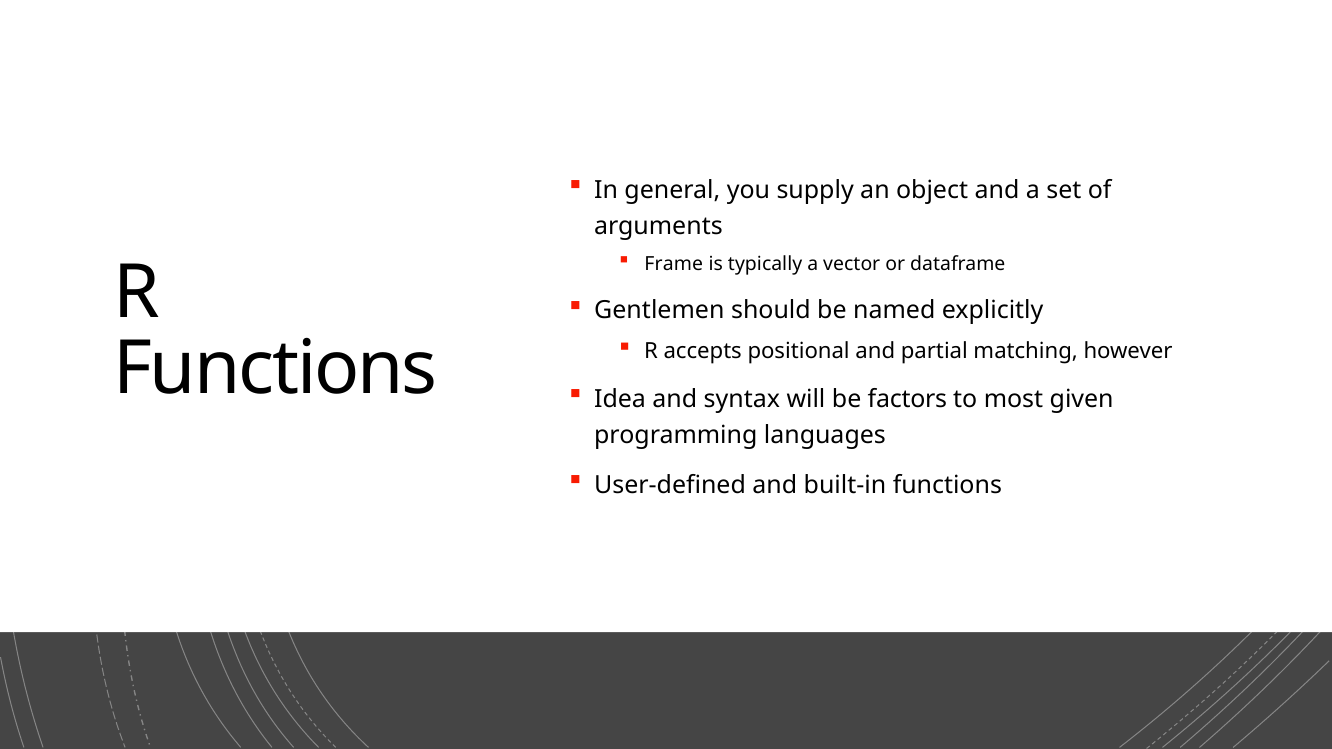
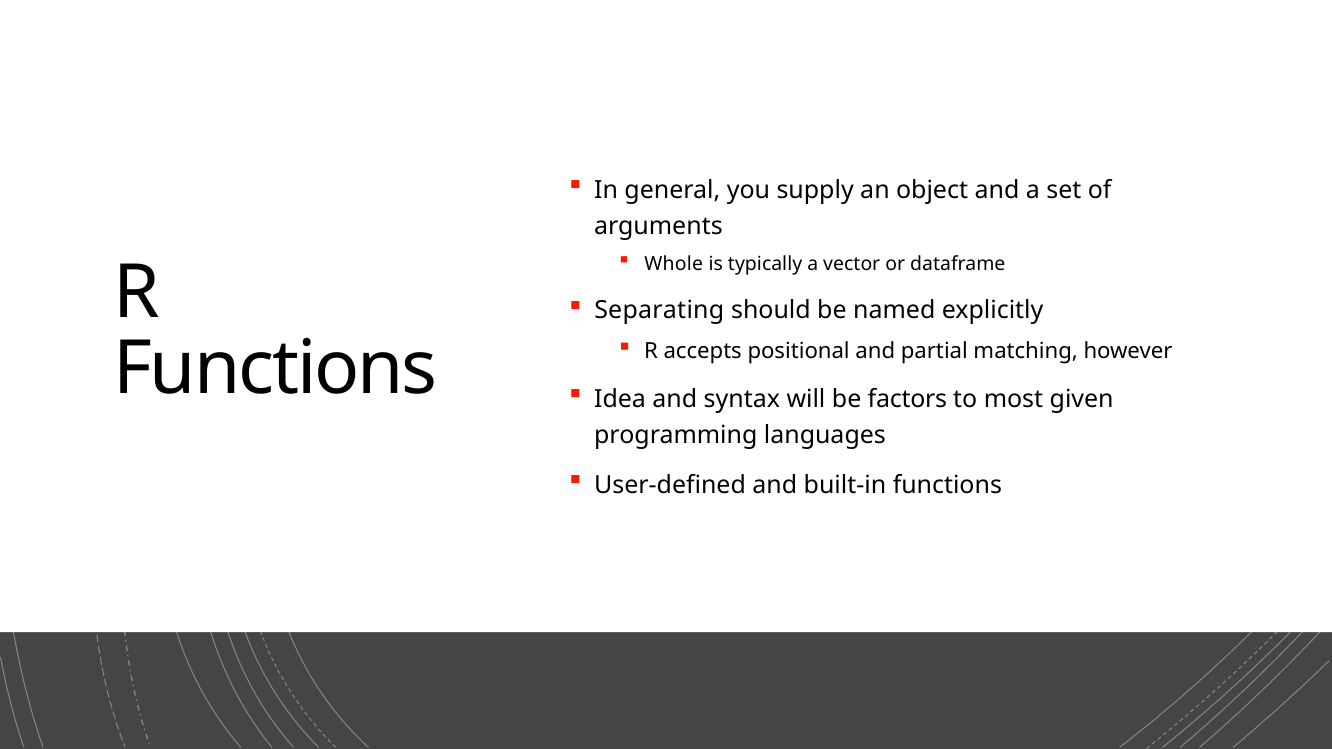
Frame: Frame -> Whole (674, 264)
Gentlemen: Gentlemen -> Separating (659, 311)
